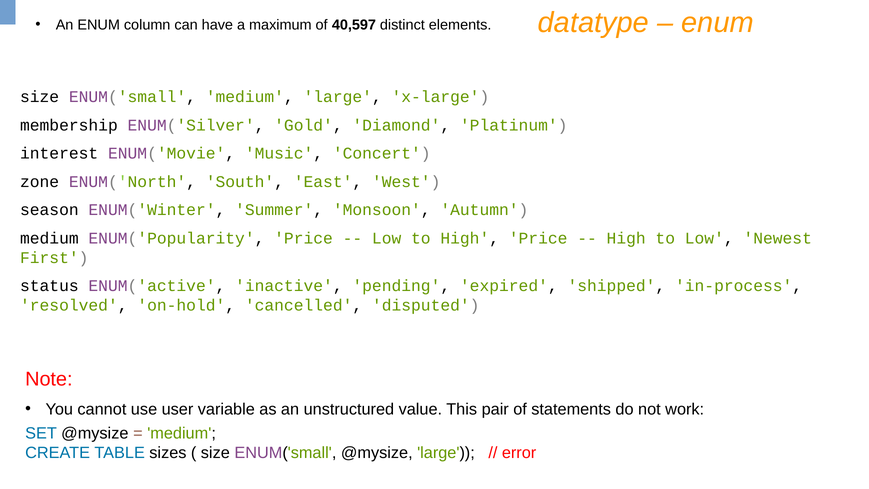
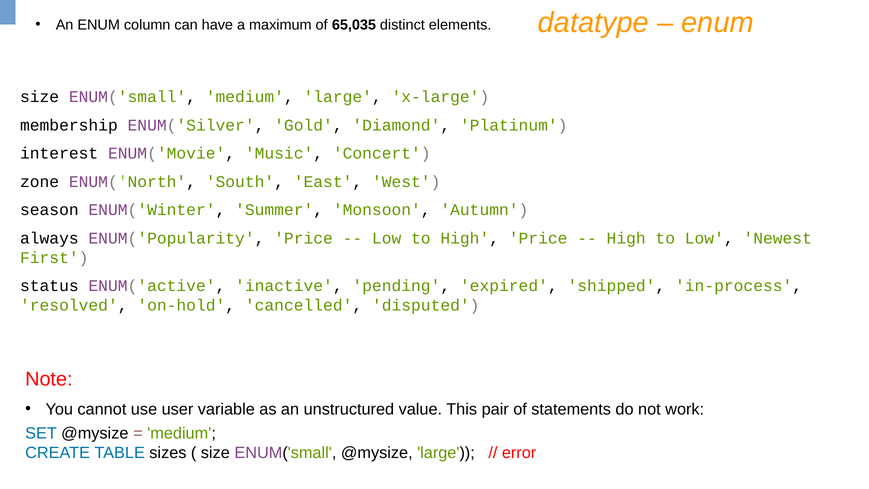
40,597: 40,597 -> 65,035 (354, 25)
medium: medium -> always (49, 238)
